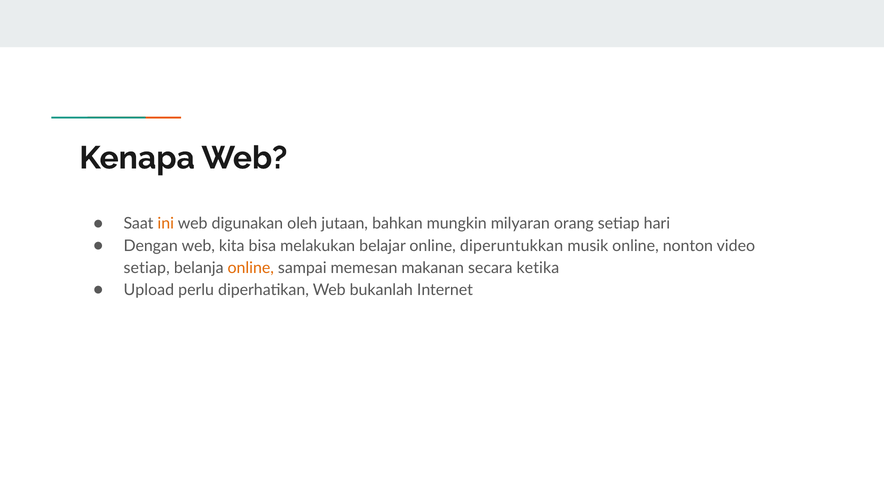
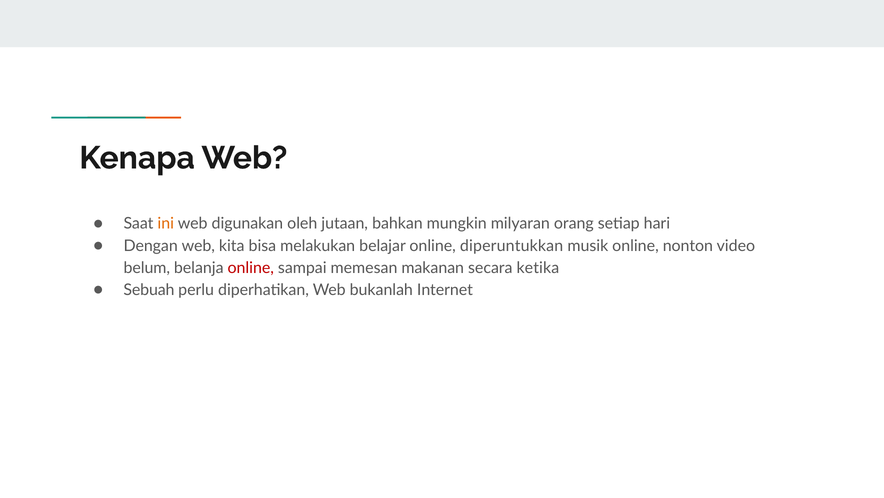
setiap: setiap -> belum (147, 267)
online colour: orange -> red (251, 267)
Upload: Upload -> Sebuah (149, 289)
